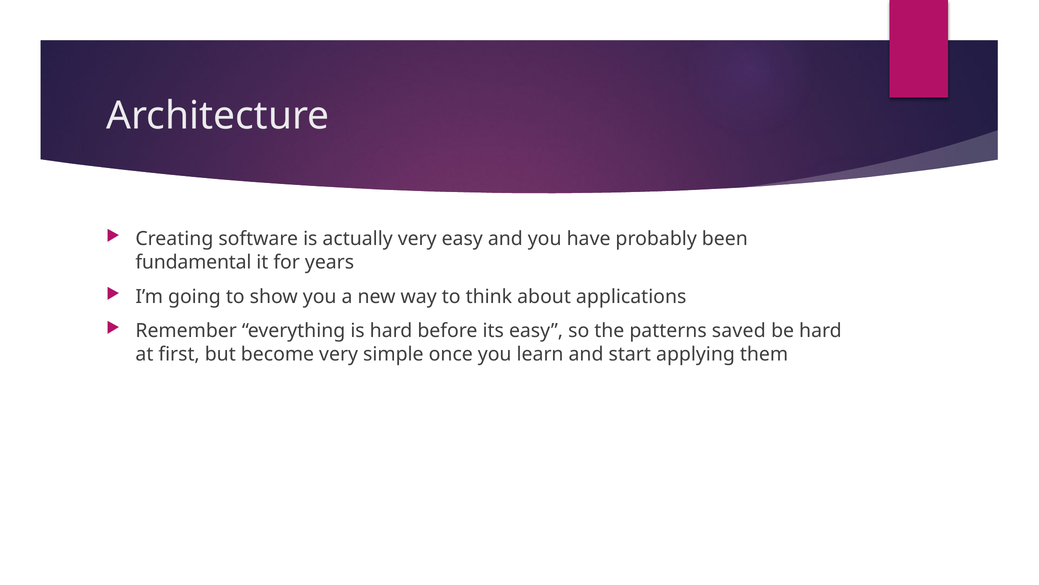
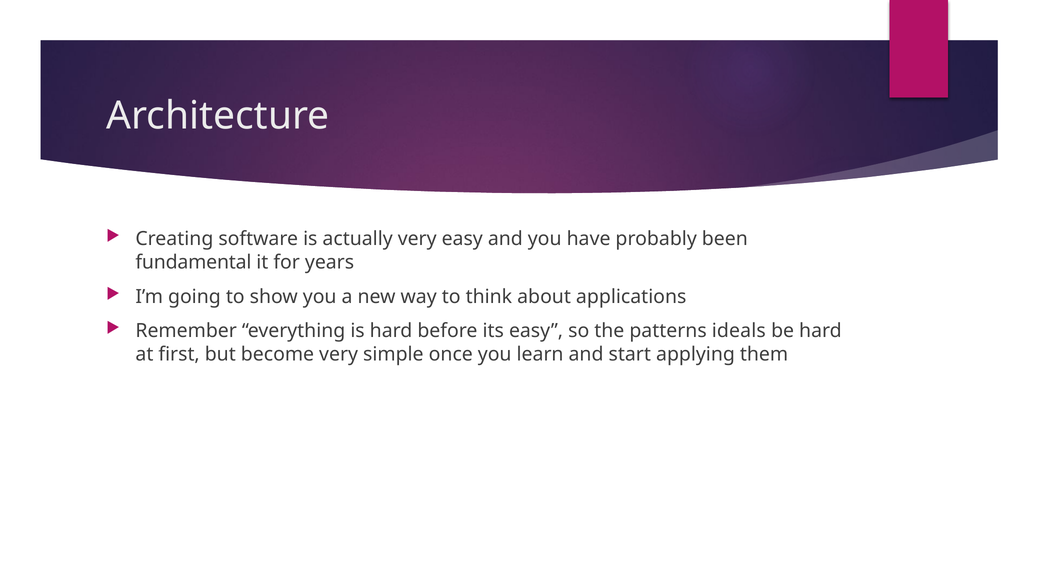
saved: saved -> ideals (739, 331)
